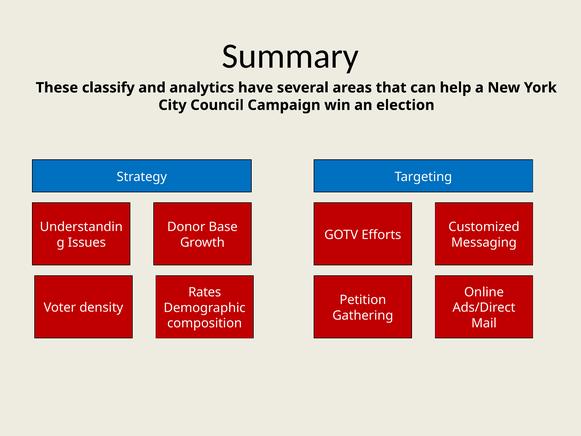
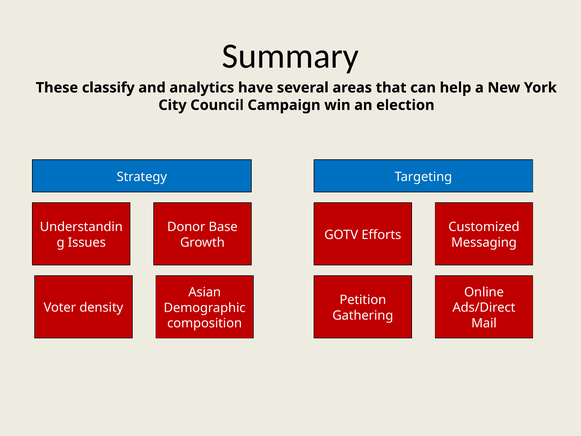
Rates: Rates -> Asian (205, 292)
